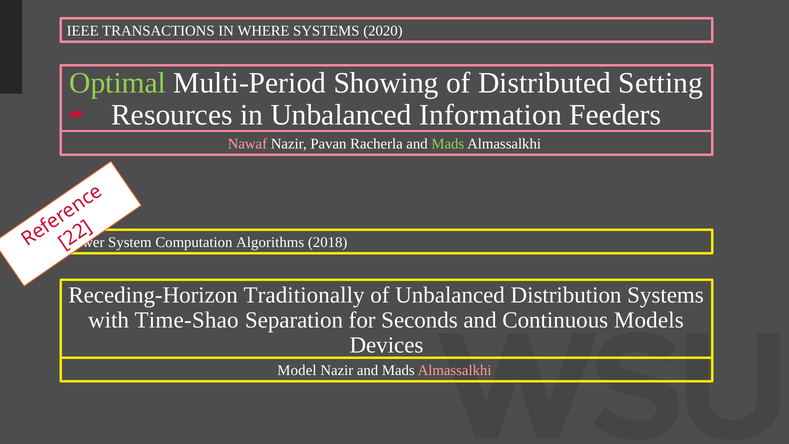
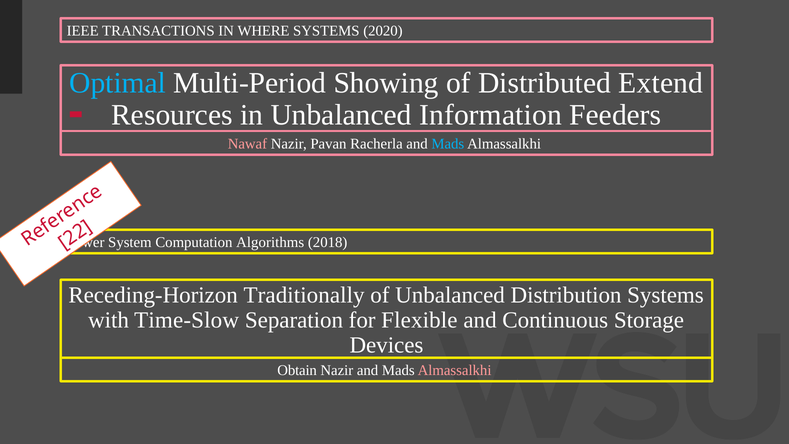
Optimal colour: light green -> light blue (118, 83)
Setting: Setting -> Extend (661, 83)
Mads colour: light green -> light blue (448, 144)
Time-Shao: Time-Shao -> Time-Slow (187, 320)
Seconds: Seconds -> Flexible (419, 320)
Models: Models -> Storage (649, 320)
Model: Model -> Obtain (297, 370)
